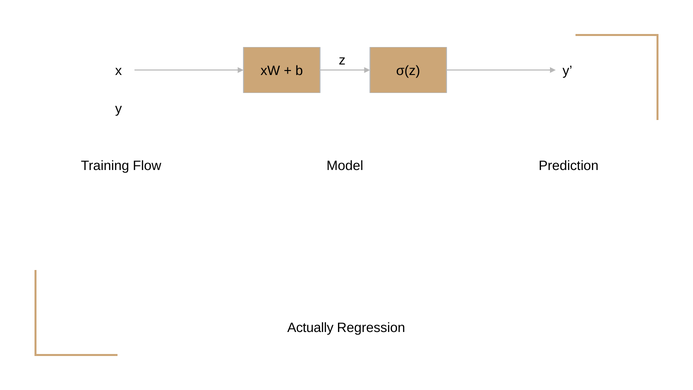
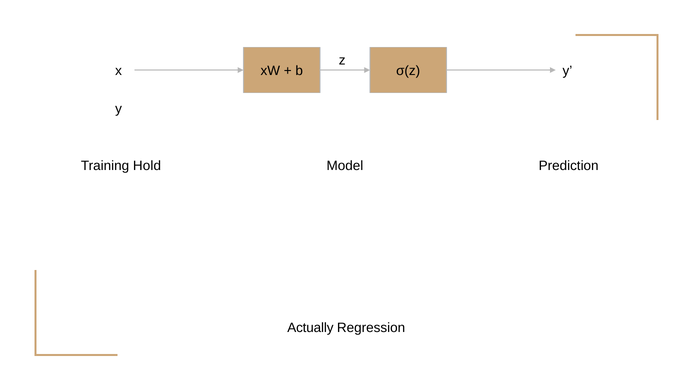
Flow: Flow -> Hold (147, 166)
